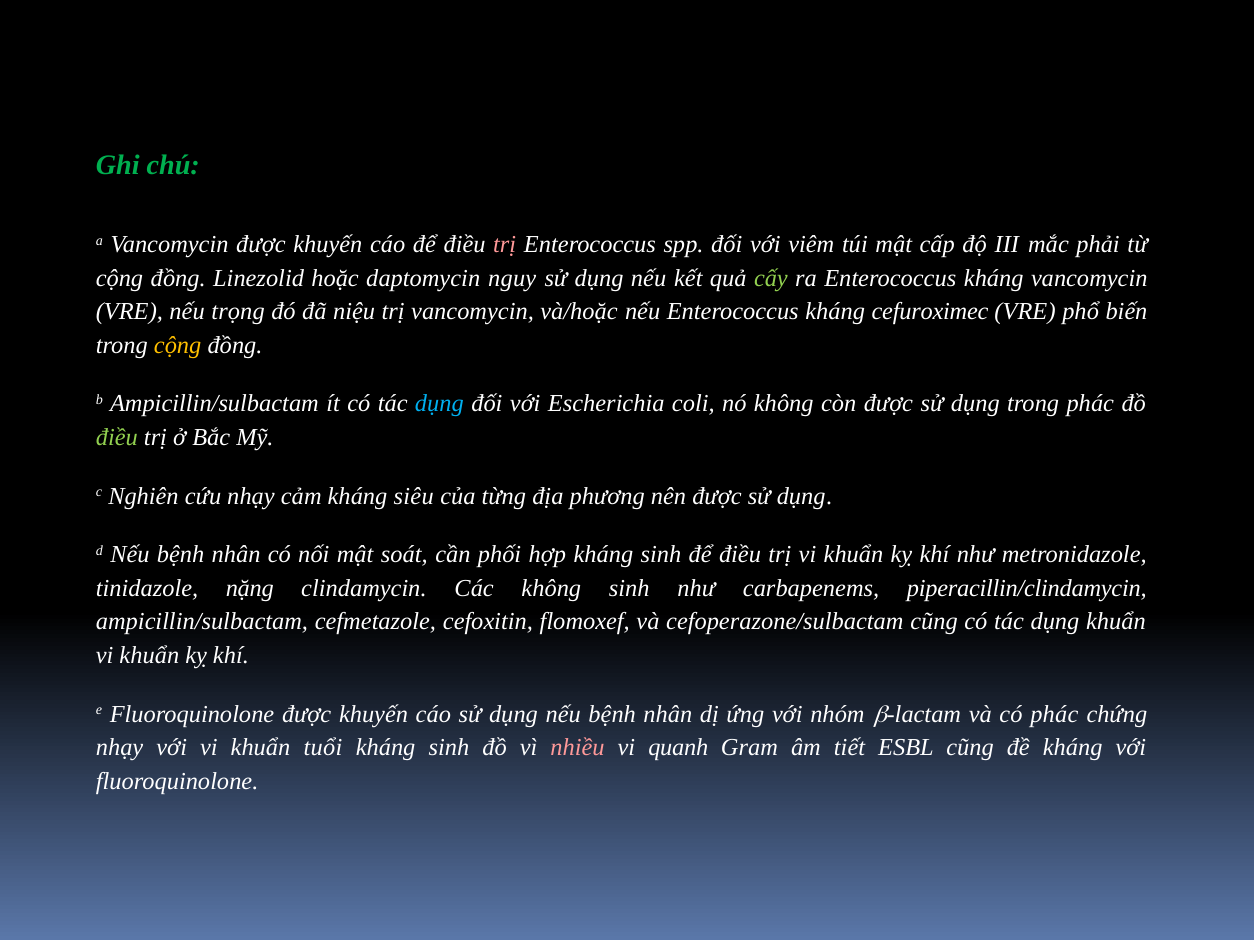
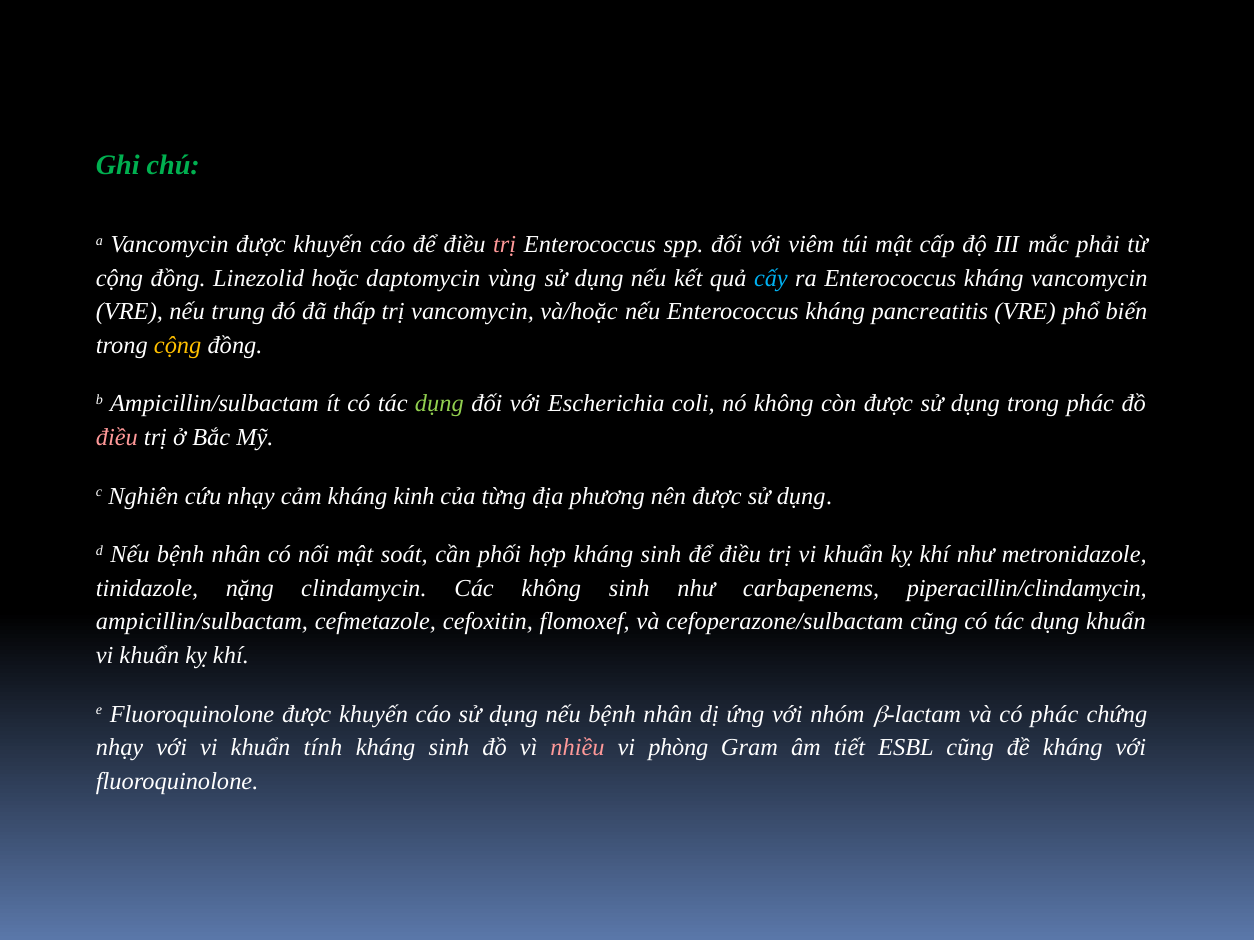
nguy: nguy -> vùng (512, 278)
cấy colour: light green -> light blue (771, 278)
trọng: trọng -> trung (238, 312)
niệu: niệu -> thấp (354, 312)
cefuroximec: cefuroximec -> pancreatitis (930, 312)
dụng colour: light blue -> light green (439, 404)
điều colour: light green -> pink (117, 438)
siêu: siêu -> kinh (414, 496)
tuổi: tuổi -> tính (323, 748)
quanh: quanh -> phòng (678, 748)
